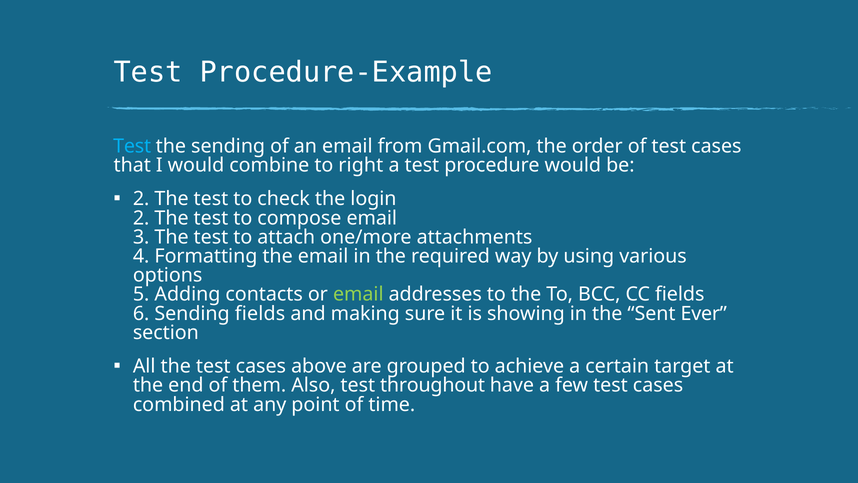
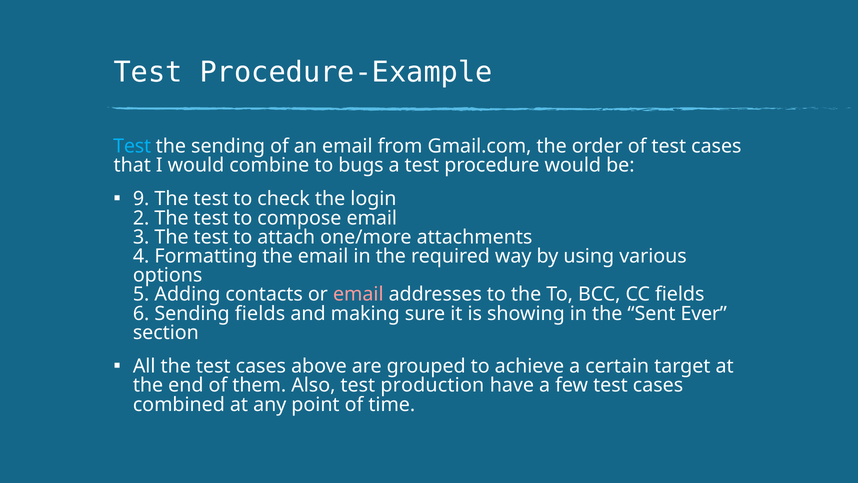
right: right -> bugs (361, 165)
2: 2 -> 9 (141, 199)
email colour: light green -> pink (358, 294)
throughout: throughout -> production (432, 385)
